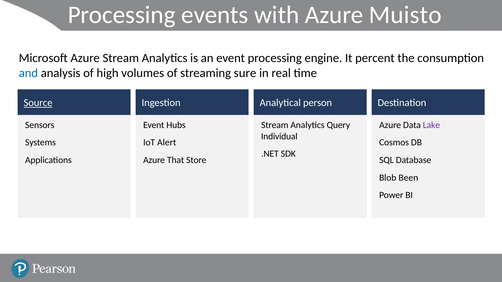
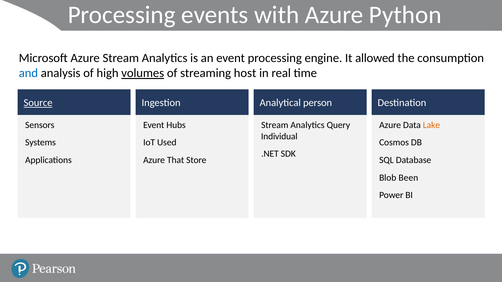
Muisto: Muisto -> Python (405, 15)
percent: percent -> allowed (375, 58)
volumes underline: none -> present (143, 73)
sure: sure -> host (245, 73)
Lake colour: purple -> orange (431, 125)
Alert: Alert -> Used (167, 143)
